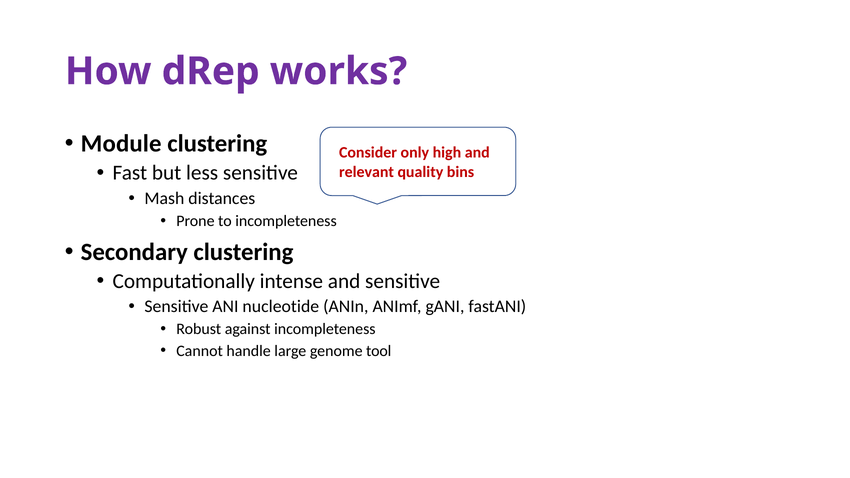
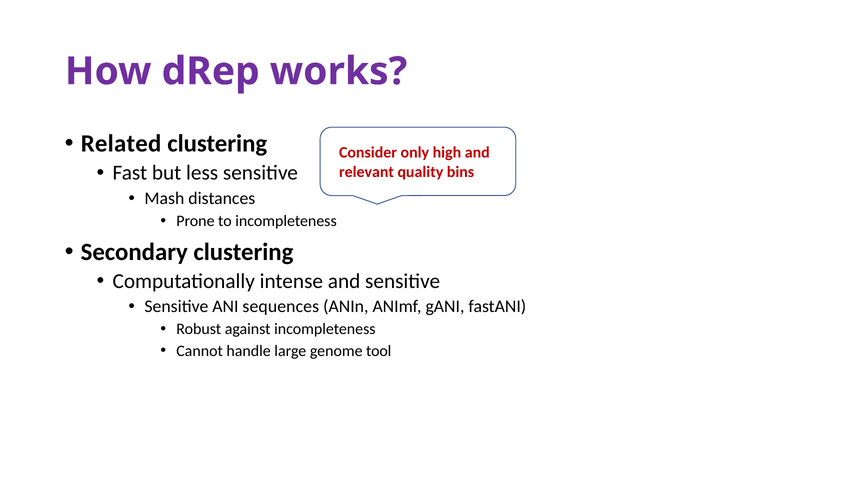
Module: Module -> Related (121, 144)
nucleotide: nucleotide -> sequences (281, 307)
